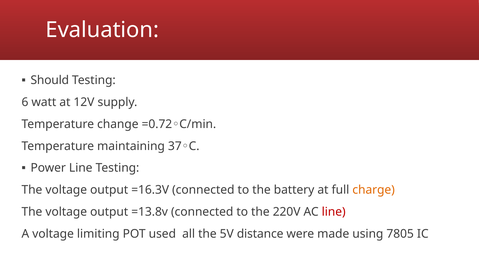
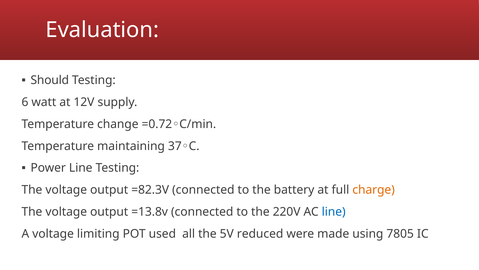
=16.3V: =16.3V -> =82.3V (150, 190)
line colour: red -> blue (334, 211)
distance: distance -> reduced (260, 233)
